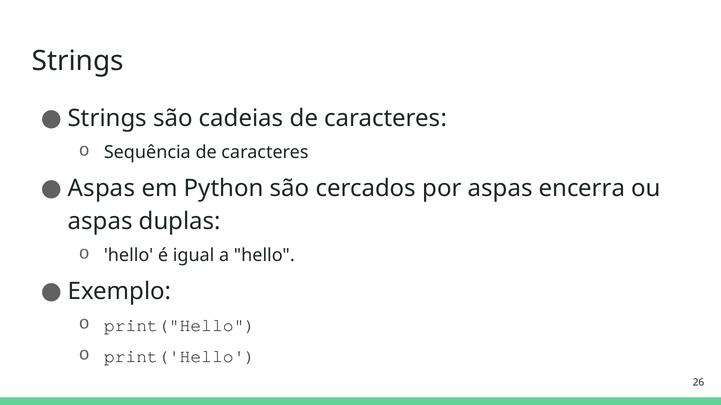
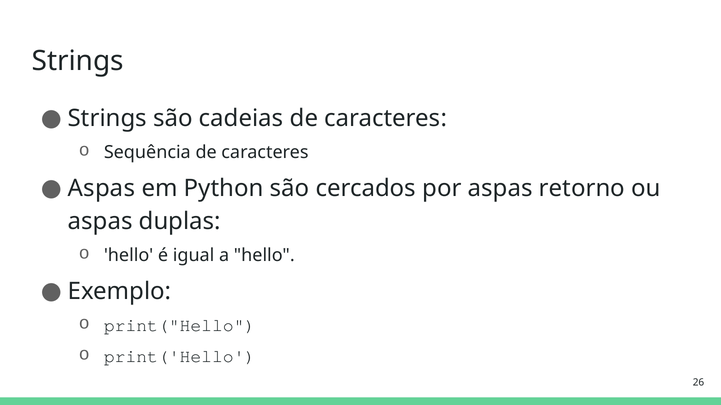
encerra: encerra -> retorno (582, 189)
